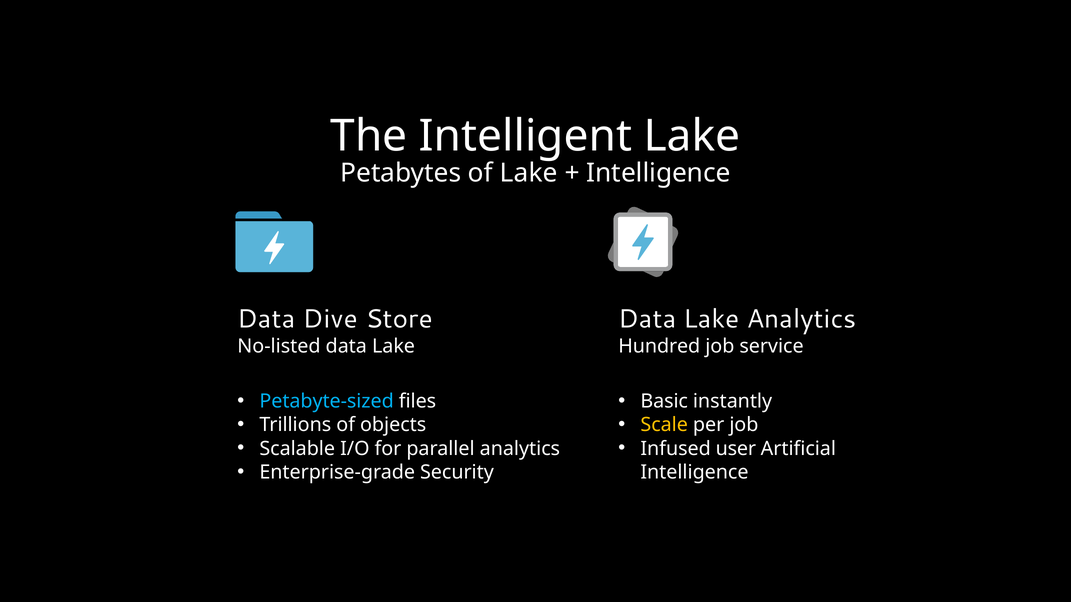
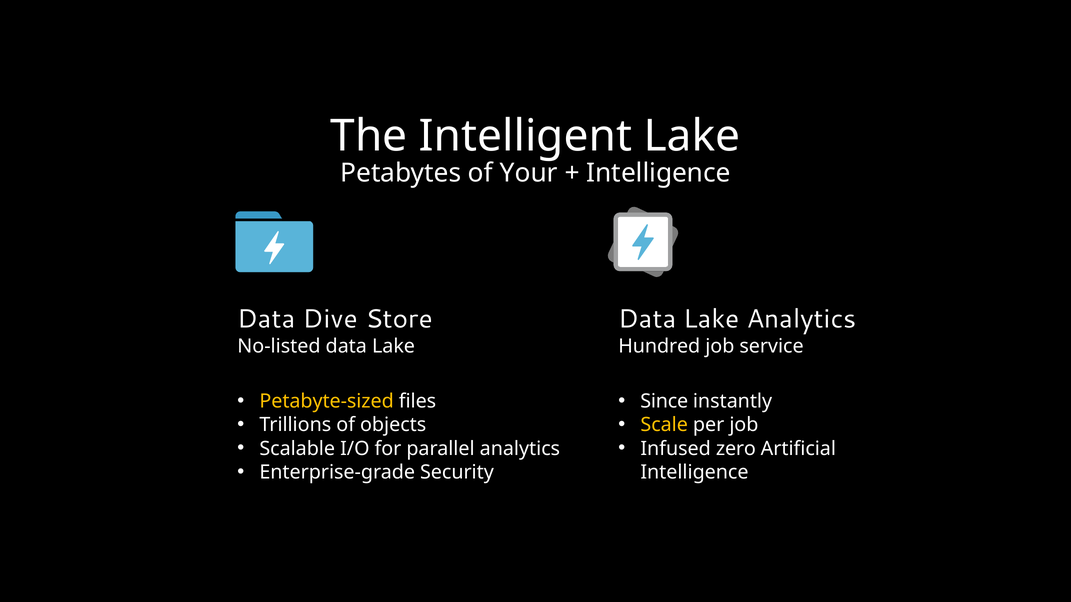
of Lake: Lake -> Your (529, 173)
Petabyte-sized colour: light blue -> yellow (327, 402)
Basic: Basic -> Since (664, 402)
user: user -> zero (736, 449)
